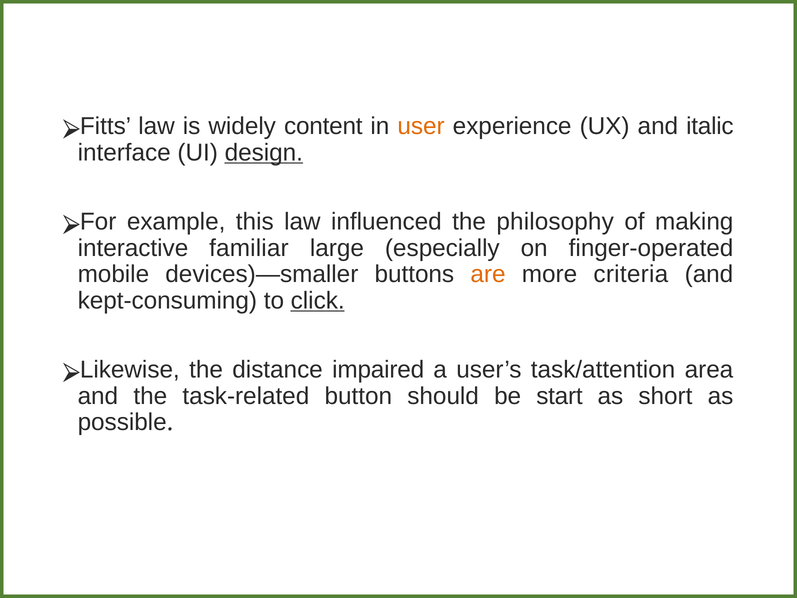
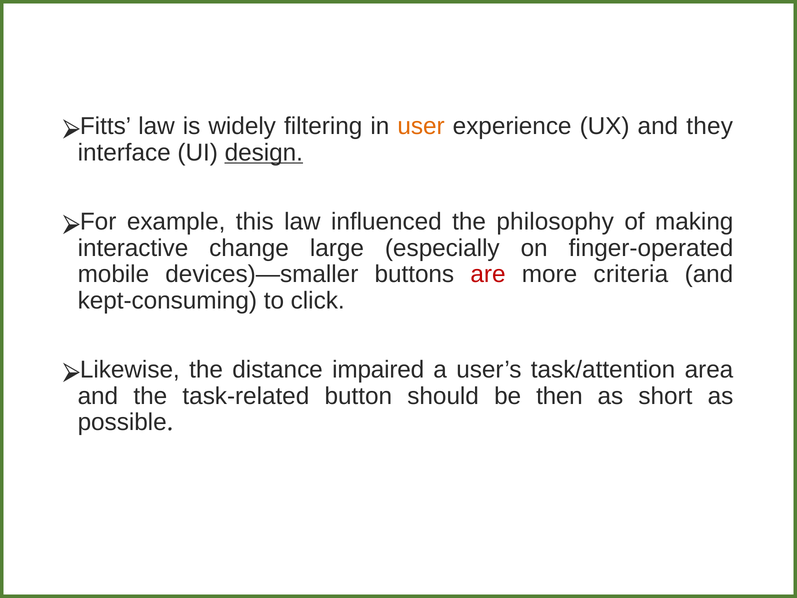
content: content -> filtering (323, 126)
italic: italic -> they (710, 126)
familiar: familiar -> change (249, 248)
are colour: orange -> red (488, 274)
click underline: present -> none (318, 300)
start: start -> then (559, 396)
